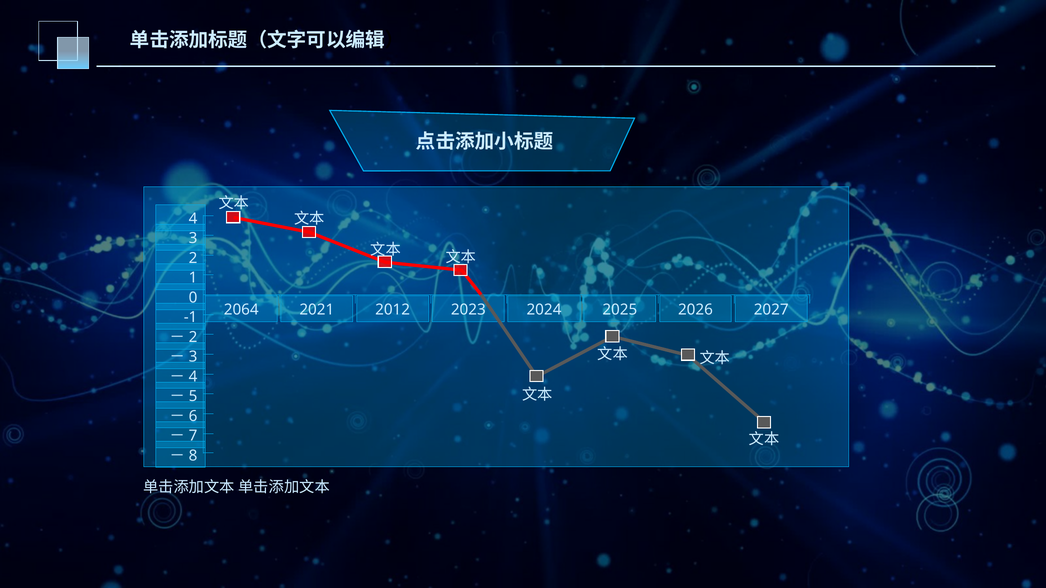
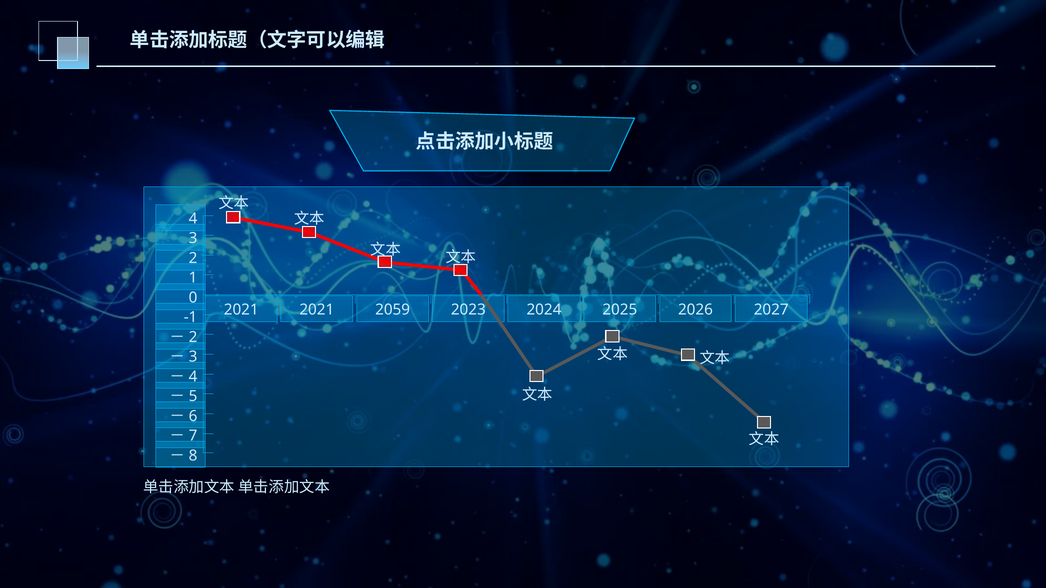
2064: 2064 -> 2021 (241, 310)
2012: 2012 -> 2059 (393, 310)
